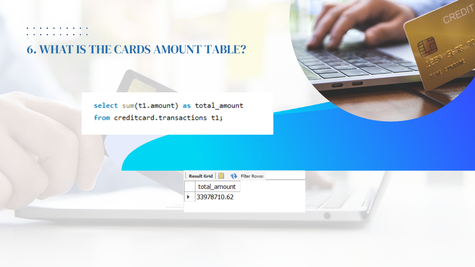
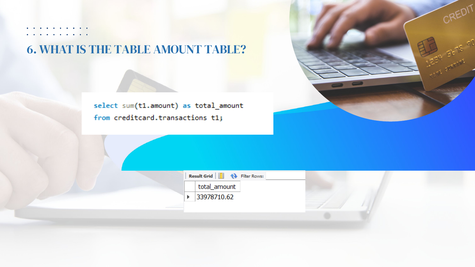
THE CARDS: CARDS -> TABLE (132, 50)
